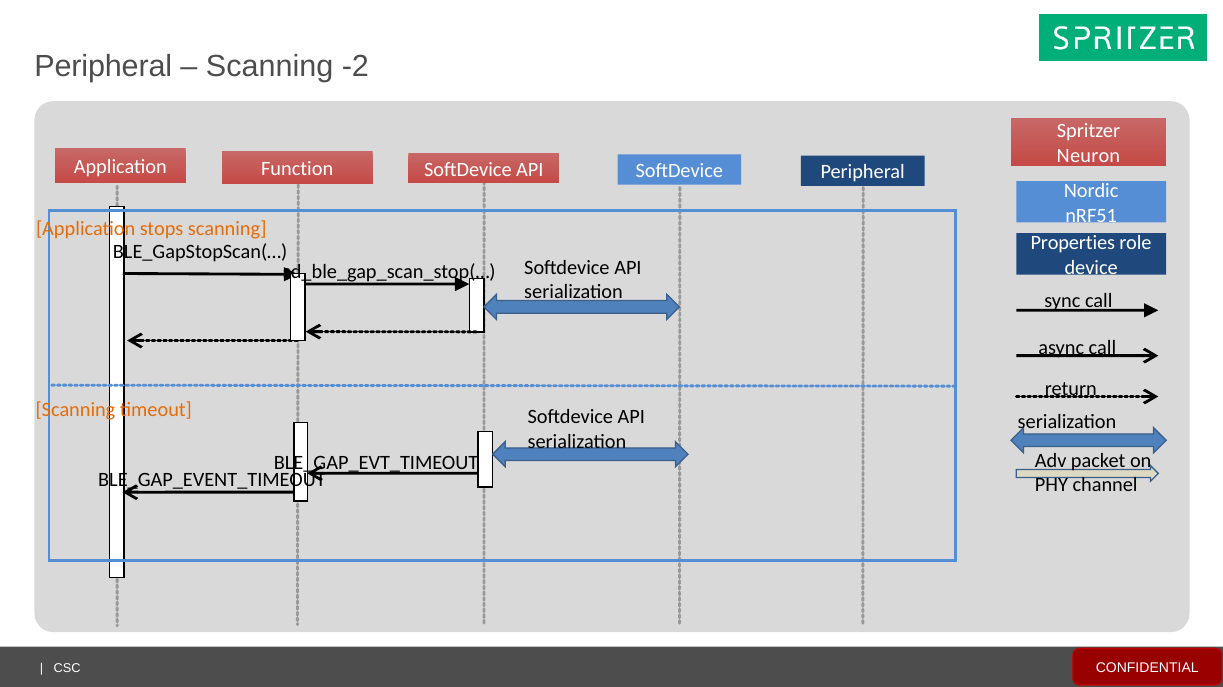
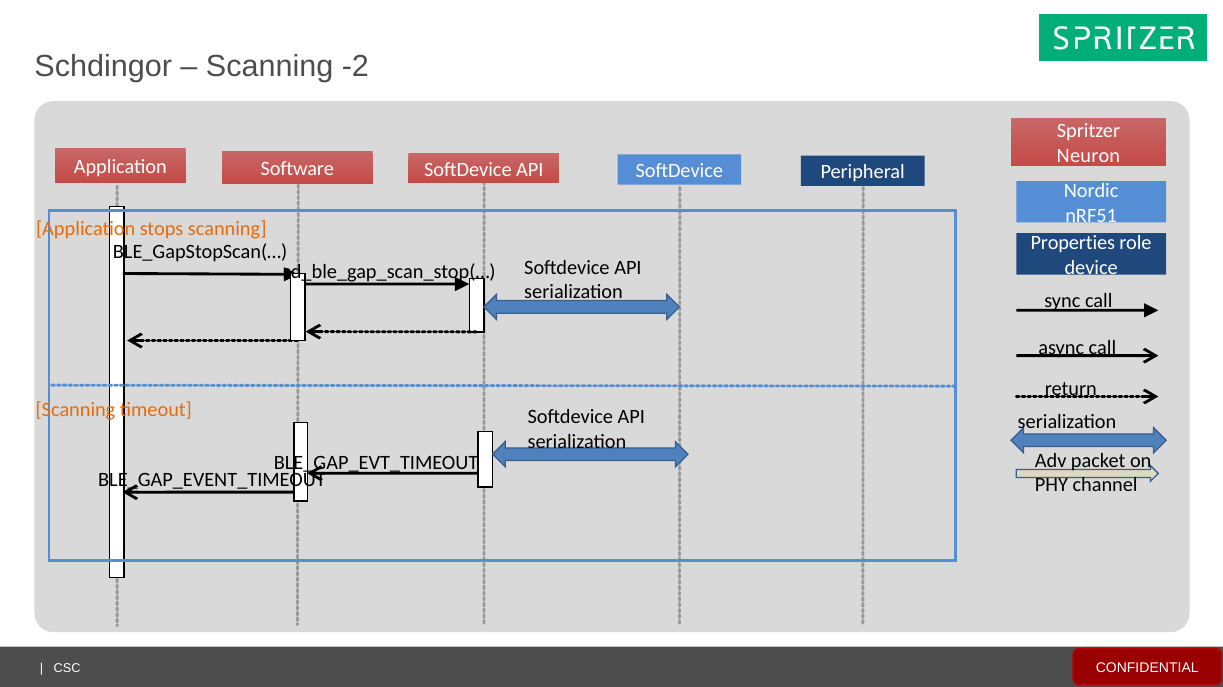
Peripheral: Peripheral -> Schdingor (103, 67)
Function: Function -> Software (297, 169)
